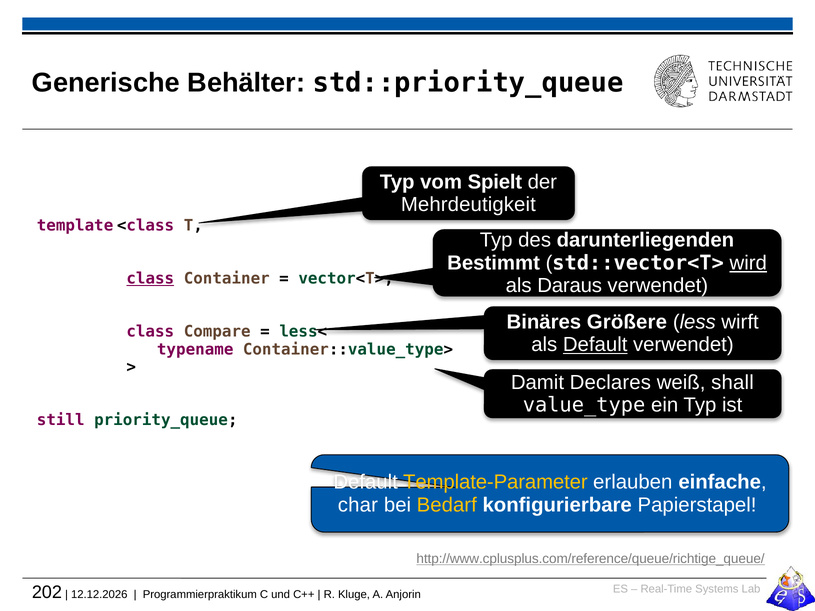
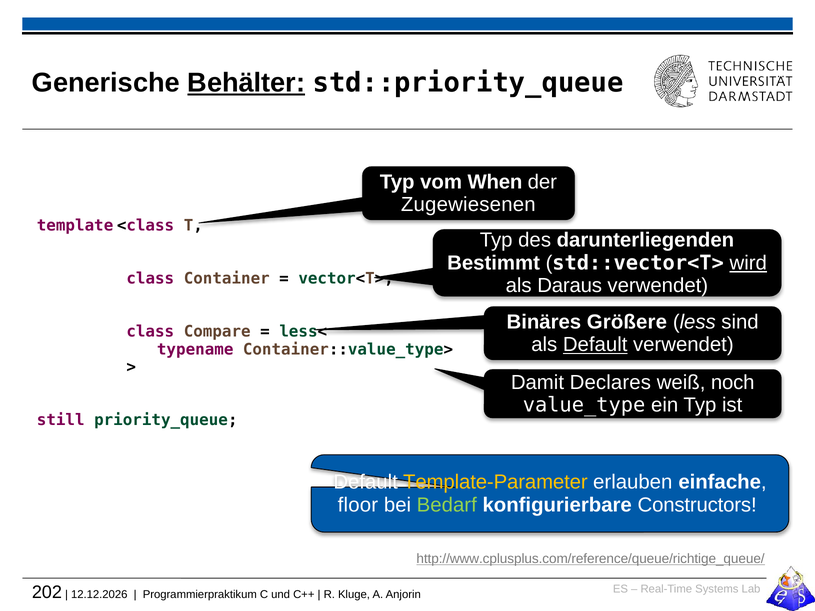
Behälter underline: none -> present (246, 83)
Spielt: Spielt -> When (495, 182)
Mehrdeutigkeit: Mehrdeutigkeit -> Zugewiesenen (468, 205)
class underline: present -> none (150, 279)
wirft: wirft -> sind (740, 322)
shall: shall -> noch (733, 383)
char: char -> floor (358, 505)
Bedarf colour: yellow -> light green (447, 505)
Papierstapel: Papierstapel -> Constructors (697, 505)
